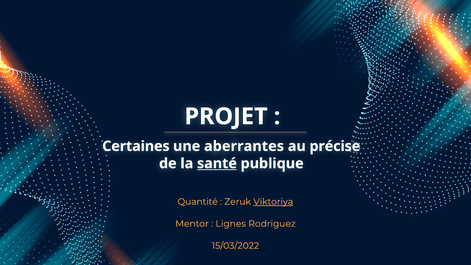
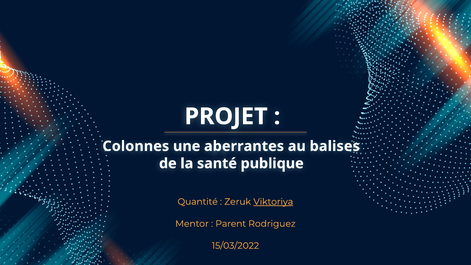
Certaines: Certaines -> Colonnes (136, 146)
précise: précise -> balises (335, 146)
santé underline: present -> none (217, 163)
Lignes: Lignes -> Parent (231, 224)
